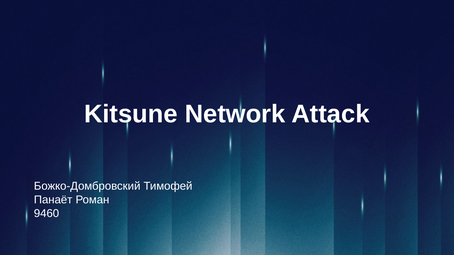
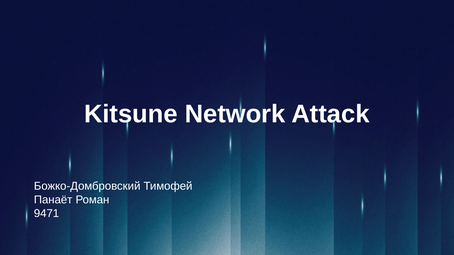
9460: 9460 -> 9471 (47, 214)
